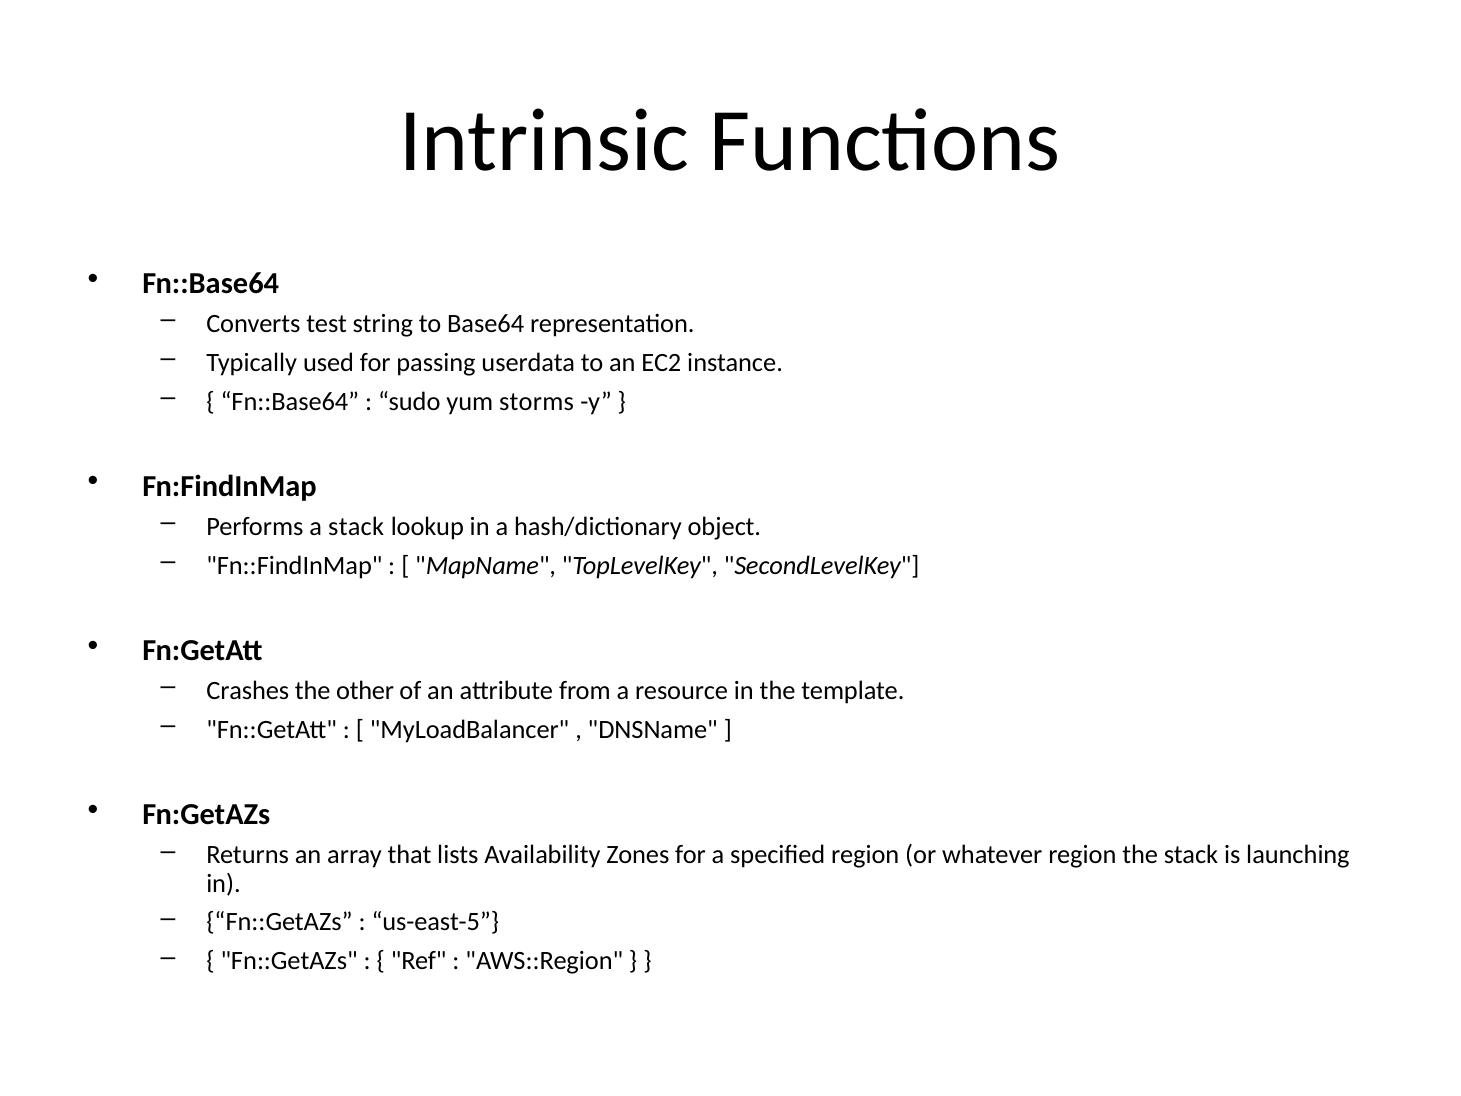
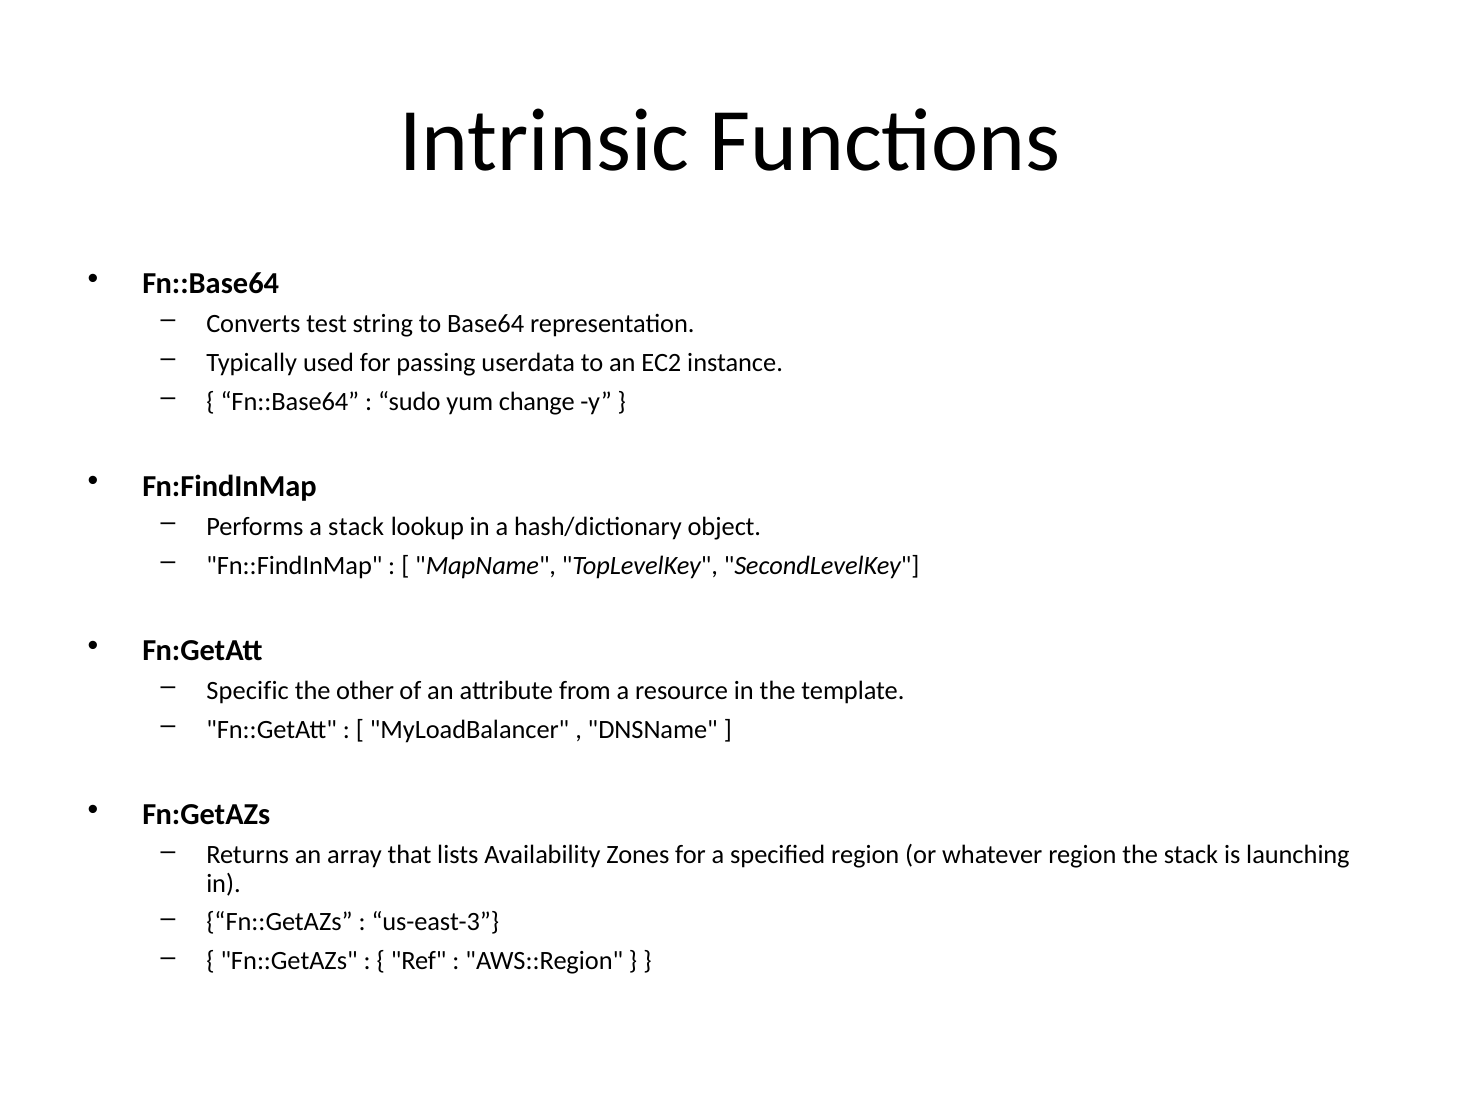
storms: storms -> change (537, 401)
Crashes: Crashes -> Specific (248, 691)
us-east-5: us-east-5 -> us-east-3 (435, 922)
